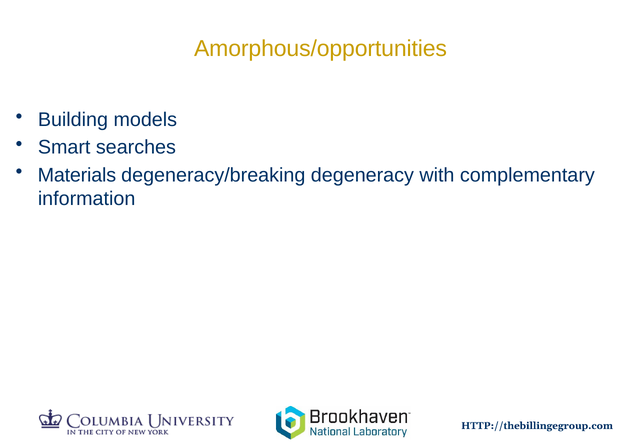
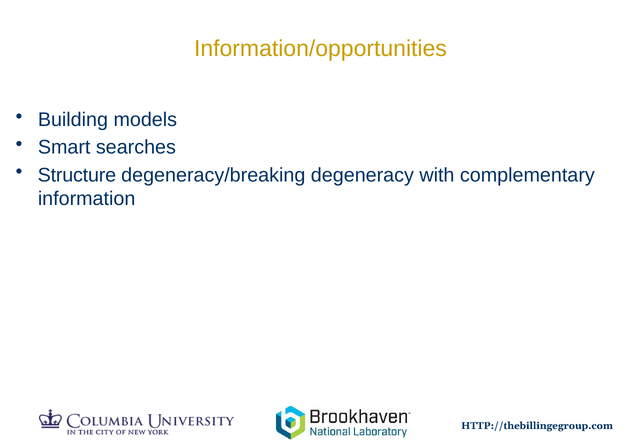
Amorphous/opportunities: Amorphous/opportunities -> Information/opportunities (320, 48)
Materials: Materials -> Structure (77, 175)
